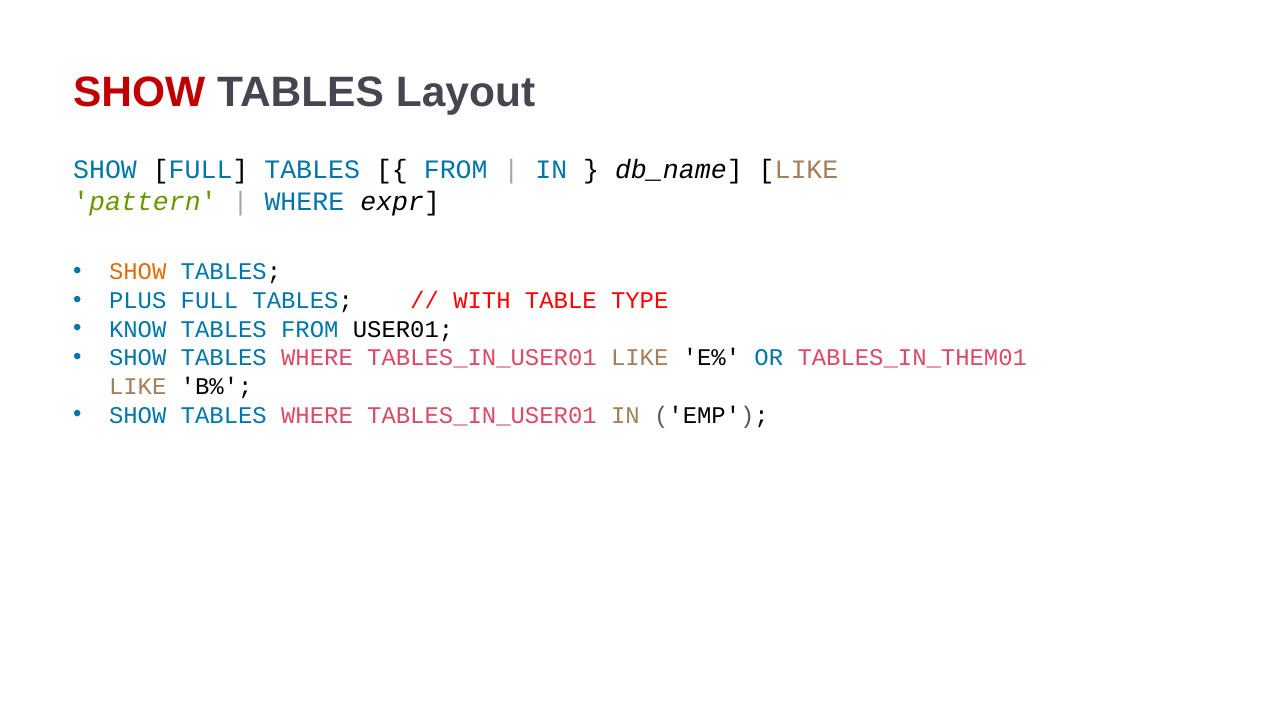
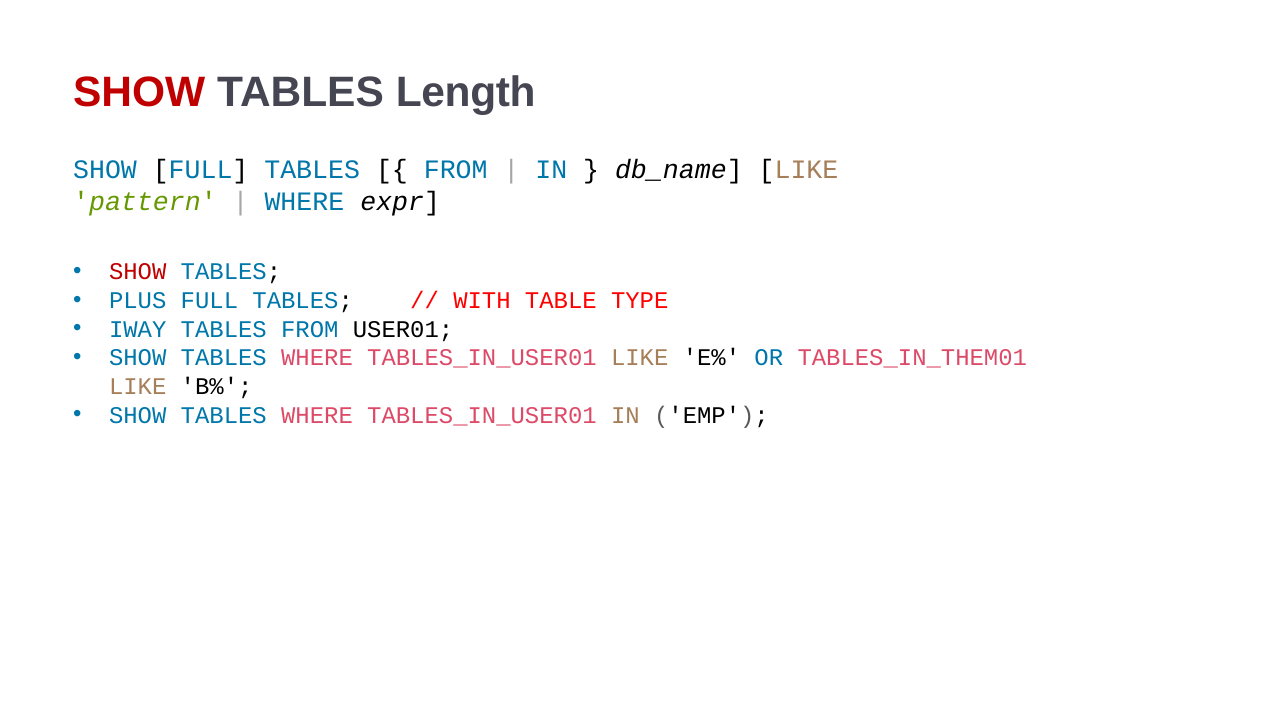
Layout: Layout -> Length (466, 92)
SHOW colour: orange -> red (138, 272)
KNOW: KNOW -> IWAY (138, 329)
